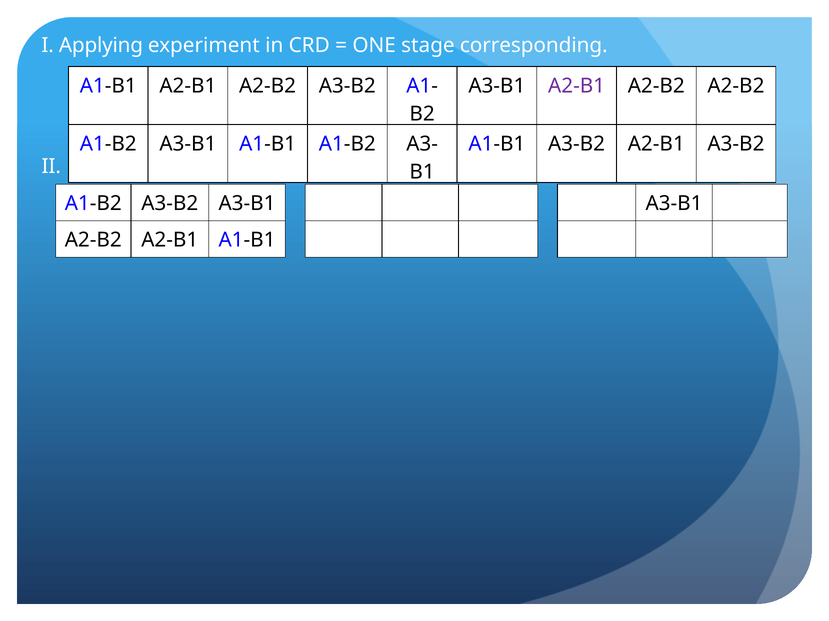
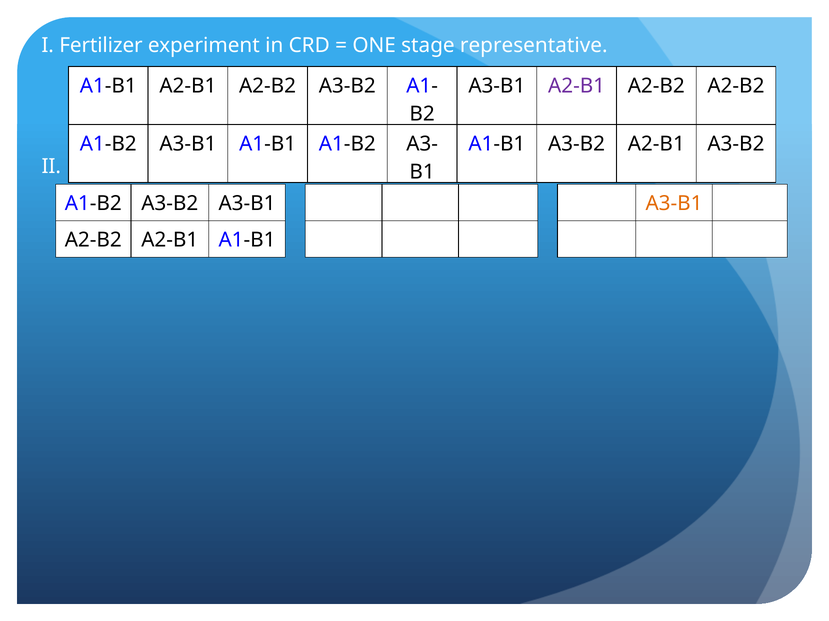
Applying: Applying -> Fertilizer (101, 45)
corresponding: corresponding -> representative (534, 45)
A3-B1 colour: black -> orange (674, 204)
